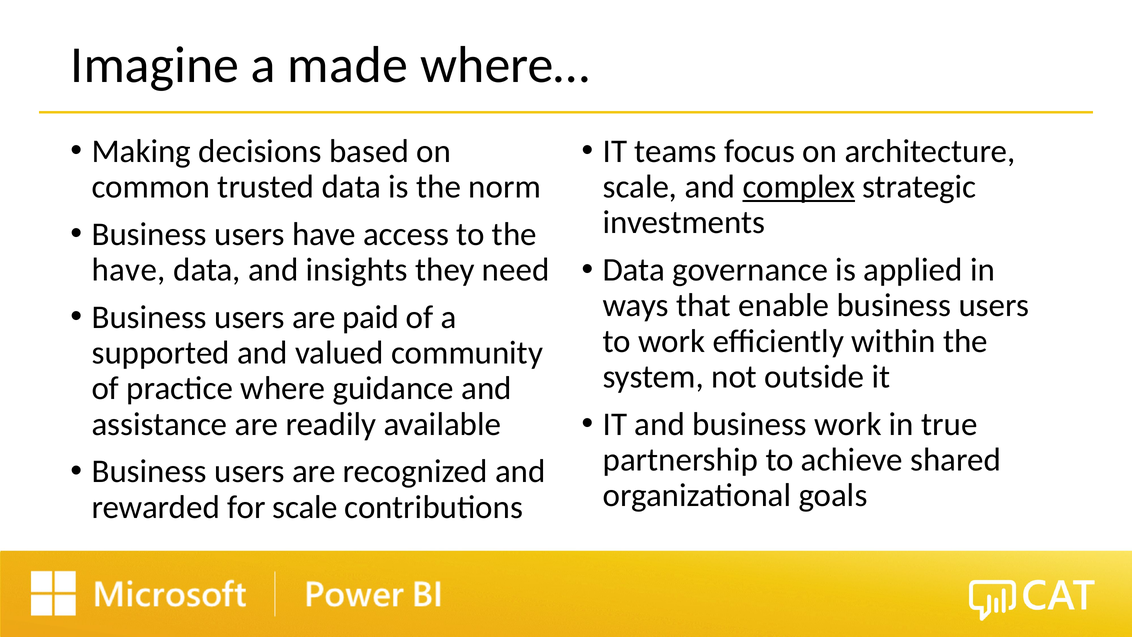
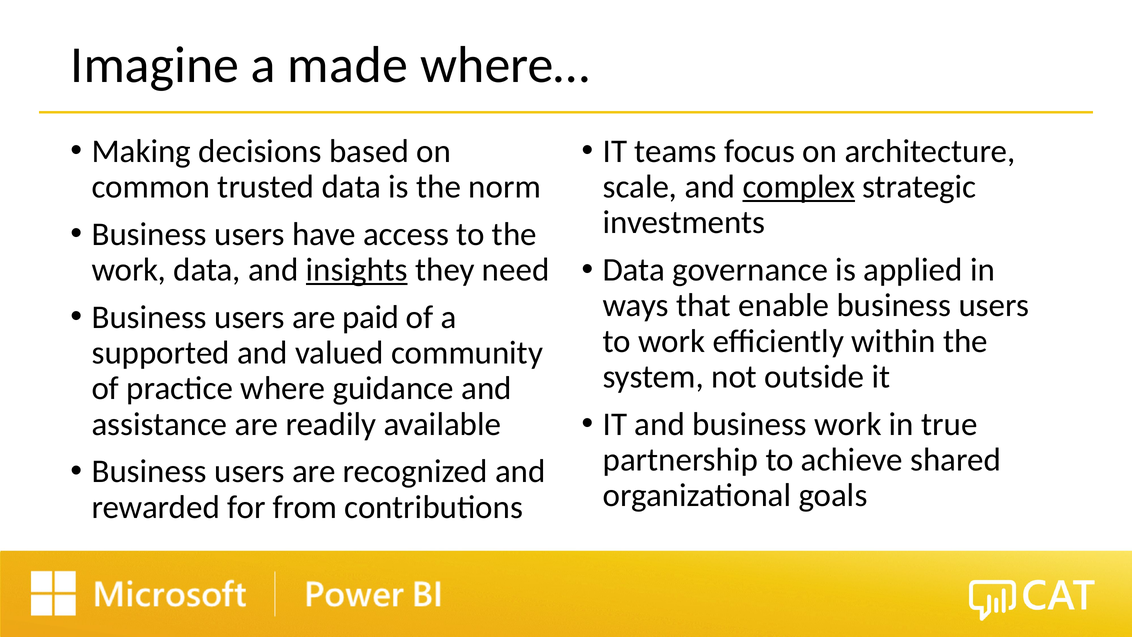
have: have -> work (129, 270)
insights underline: none -> present (357, 270)
for scale: scale -> from (305, 507)
